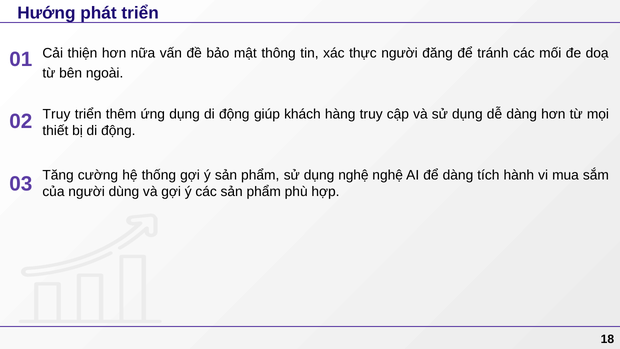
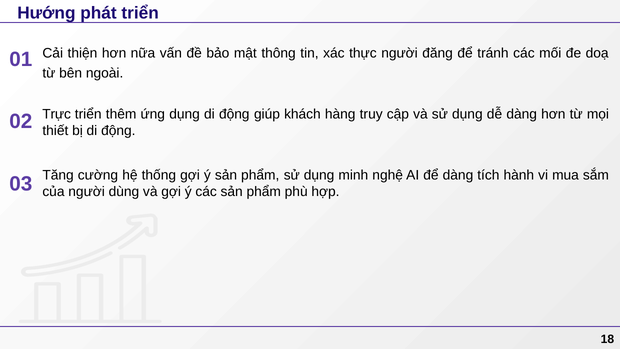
Truy: Truy -> Trực (57, 114)
dụng nghệ: nghệ -> minh (353, 175)
